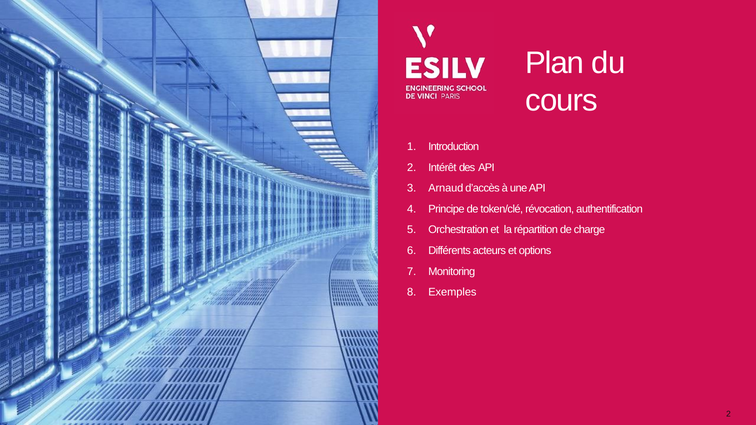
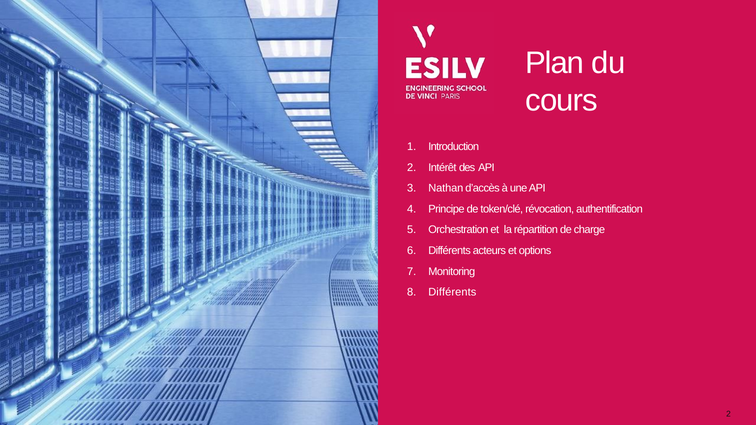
Arnaud: Arnaud -> Nathan (446, 188)
Exemples: Exemples -> Différents (452, 292)
